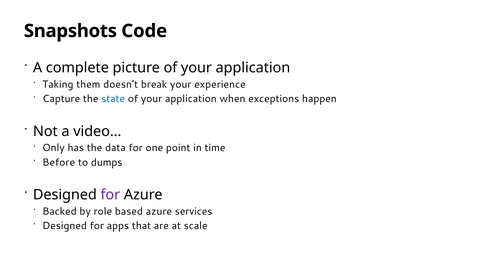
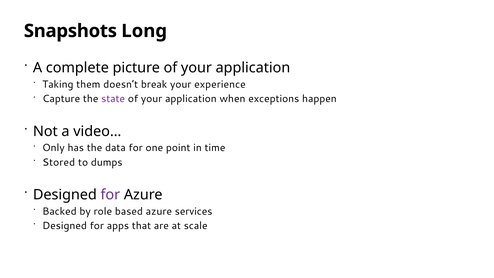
Code: Code -> Long (144, 31)
state colour: blue -> purple (113, 99)
Before: Before -> Stored (59, 162)
